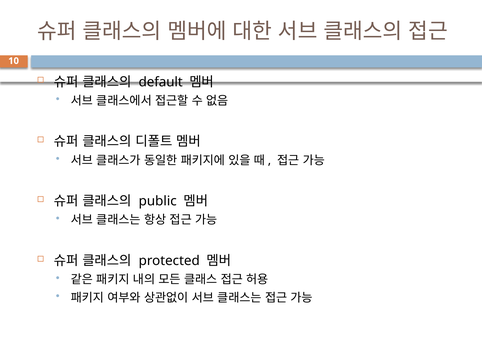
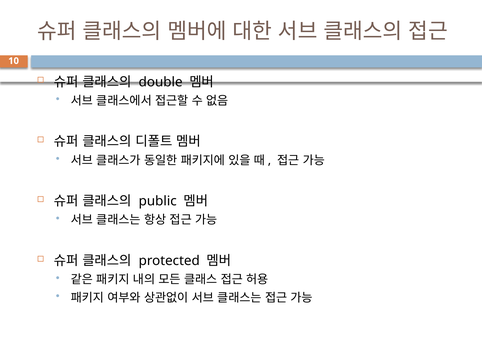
default: default -> double (161, 82)
